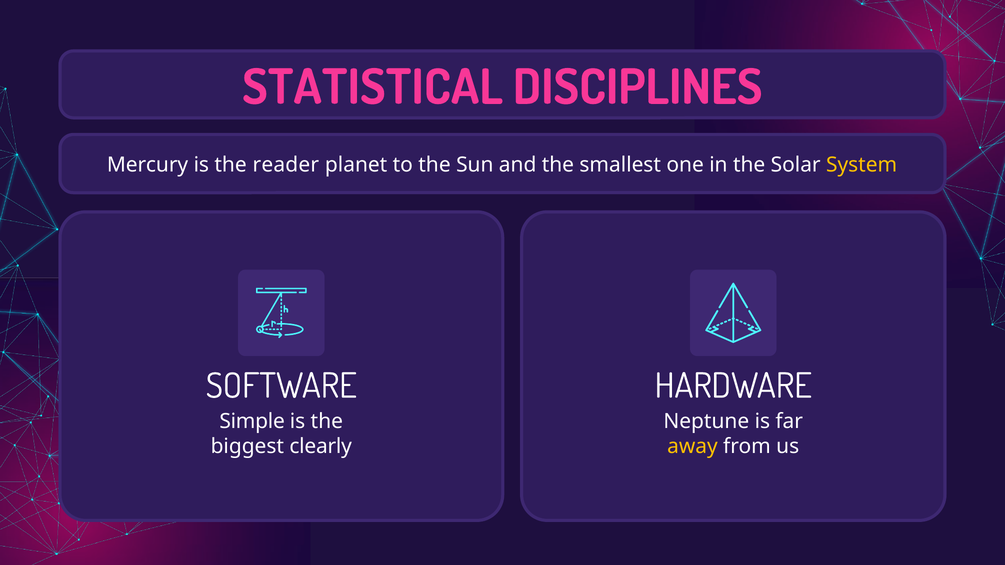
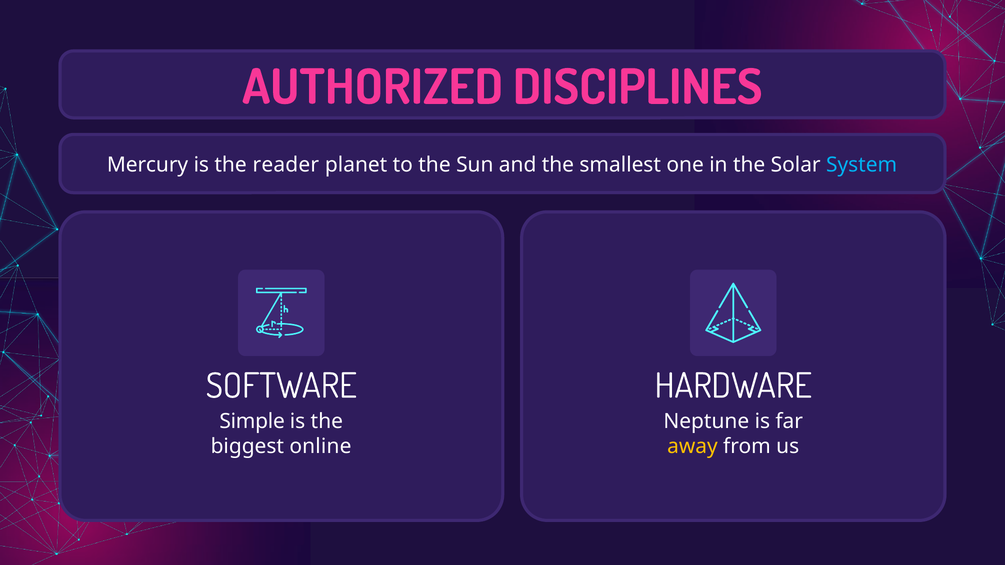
STATISTICAL: STATISTICAL -> AUTHORIZED (373, 88)
System colour: yellow -> light blue (862, 165)
clearly: clearly -> online (320, 447)
